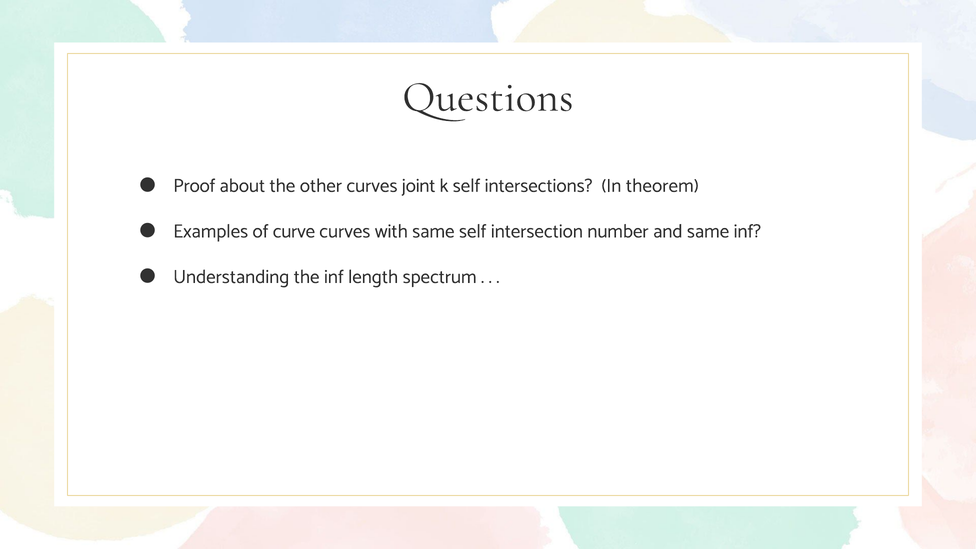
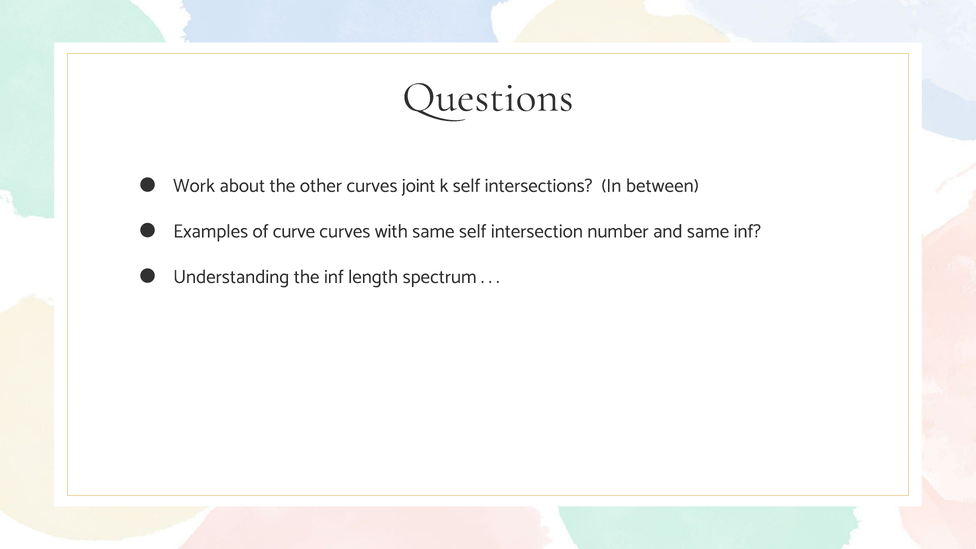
Proof: Proof -> Work (194, 186)
theorem: theorem -> between (662, 186)
